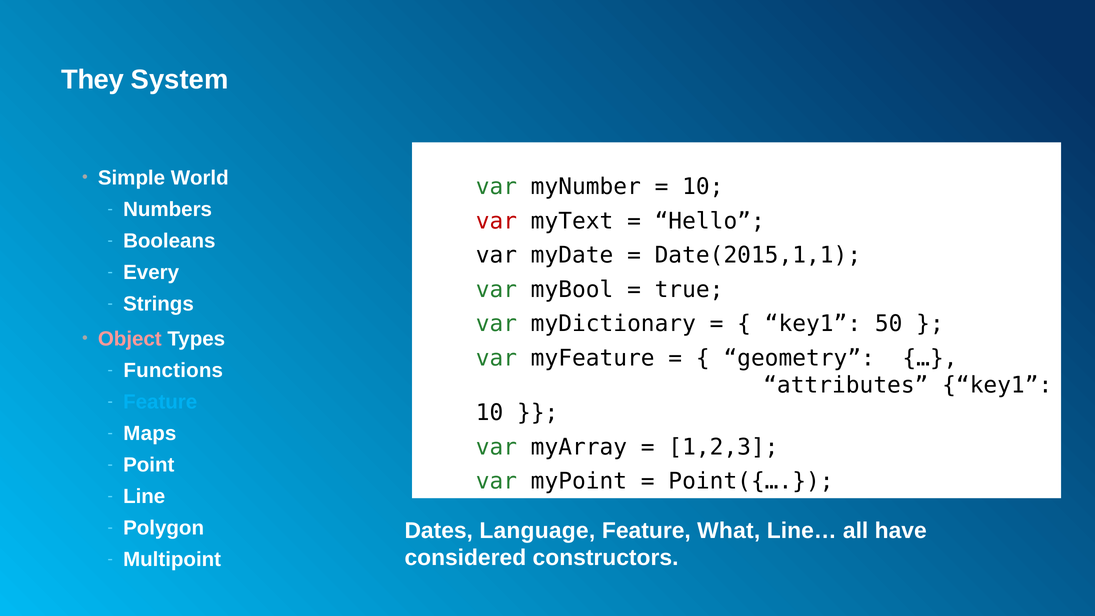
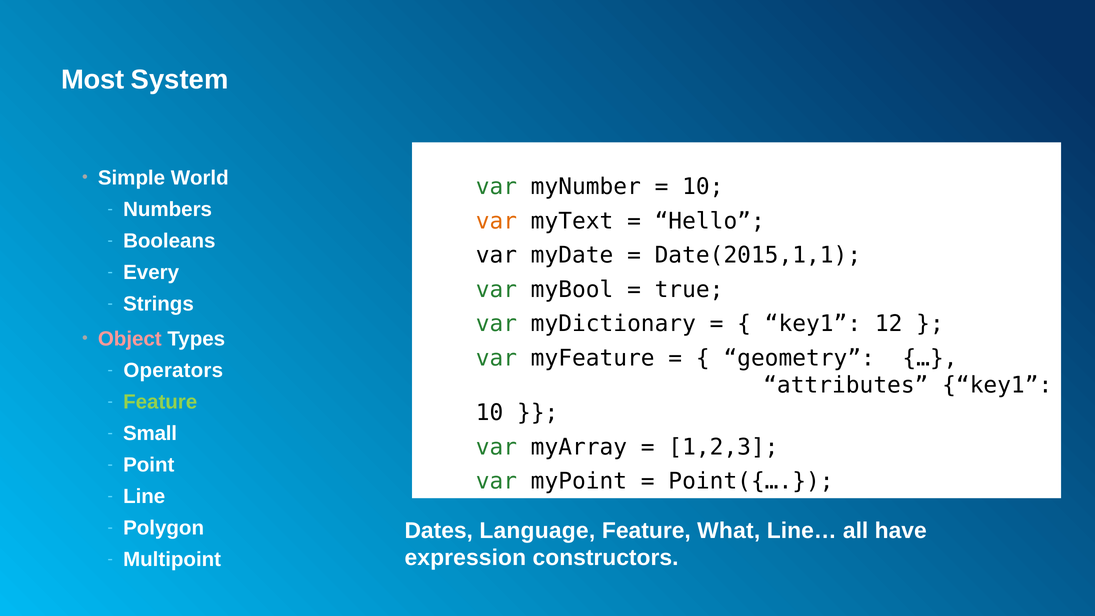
They: They -> Most (93, 80)
var colour: red -> orange (496, 221)
50: 50 -> 12 (889, 324)
Functions: Functions -> Operators (173, 370)
Feature colour: light blue -> light green (160, 402)
Maps: Maps -> Small (150, 433)
considered: considered -> expression (465, 558)
